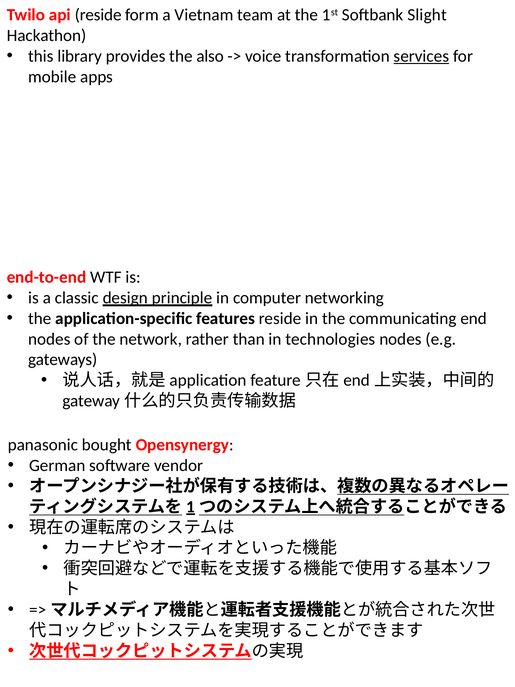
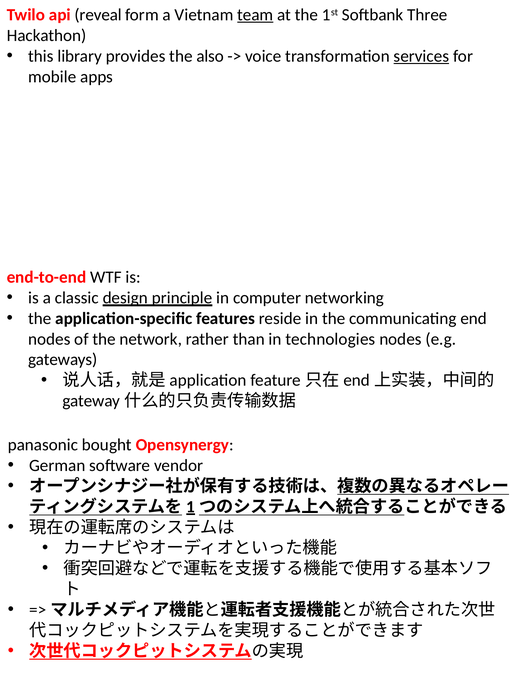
api reside: reside -> reveal (98, 15)
team underline: none -> present (255, 15)
Slight: Slight -> Three (427, 15)
